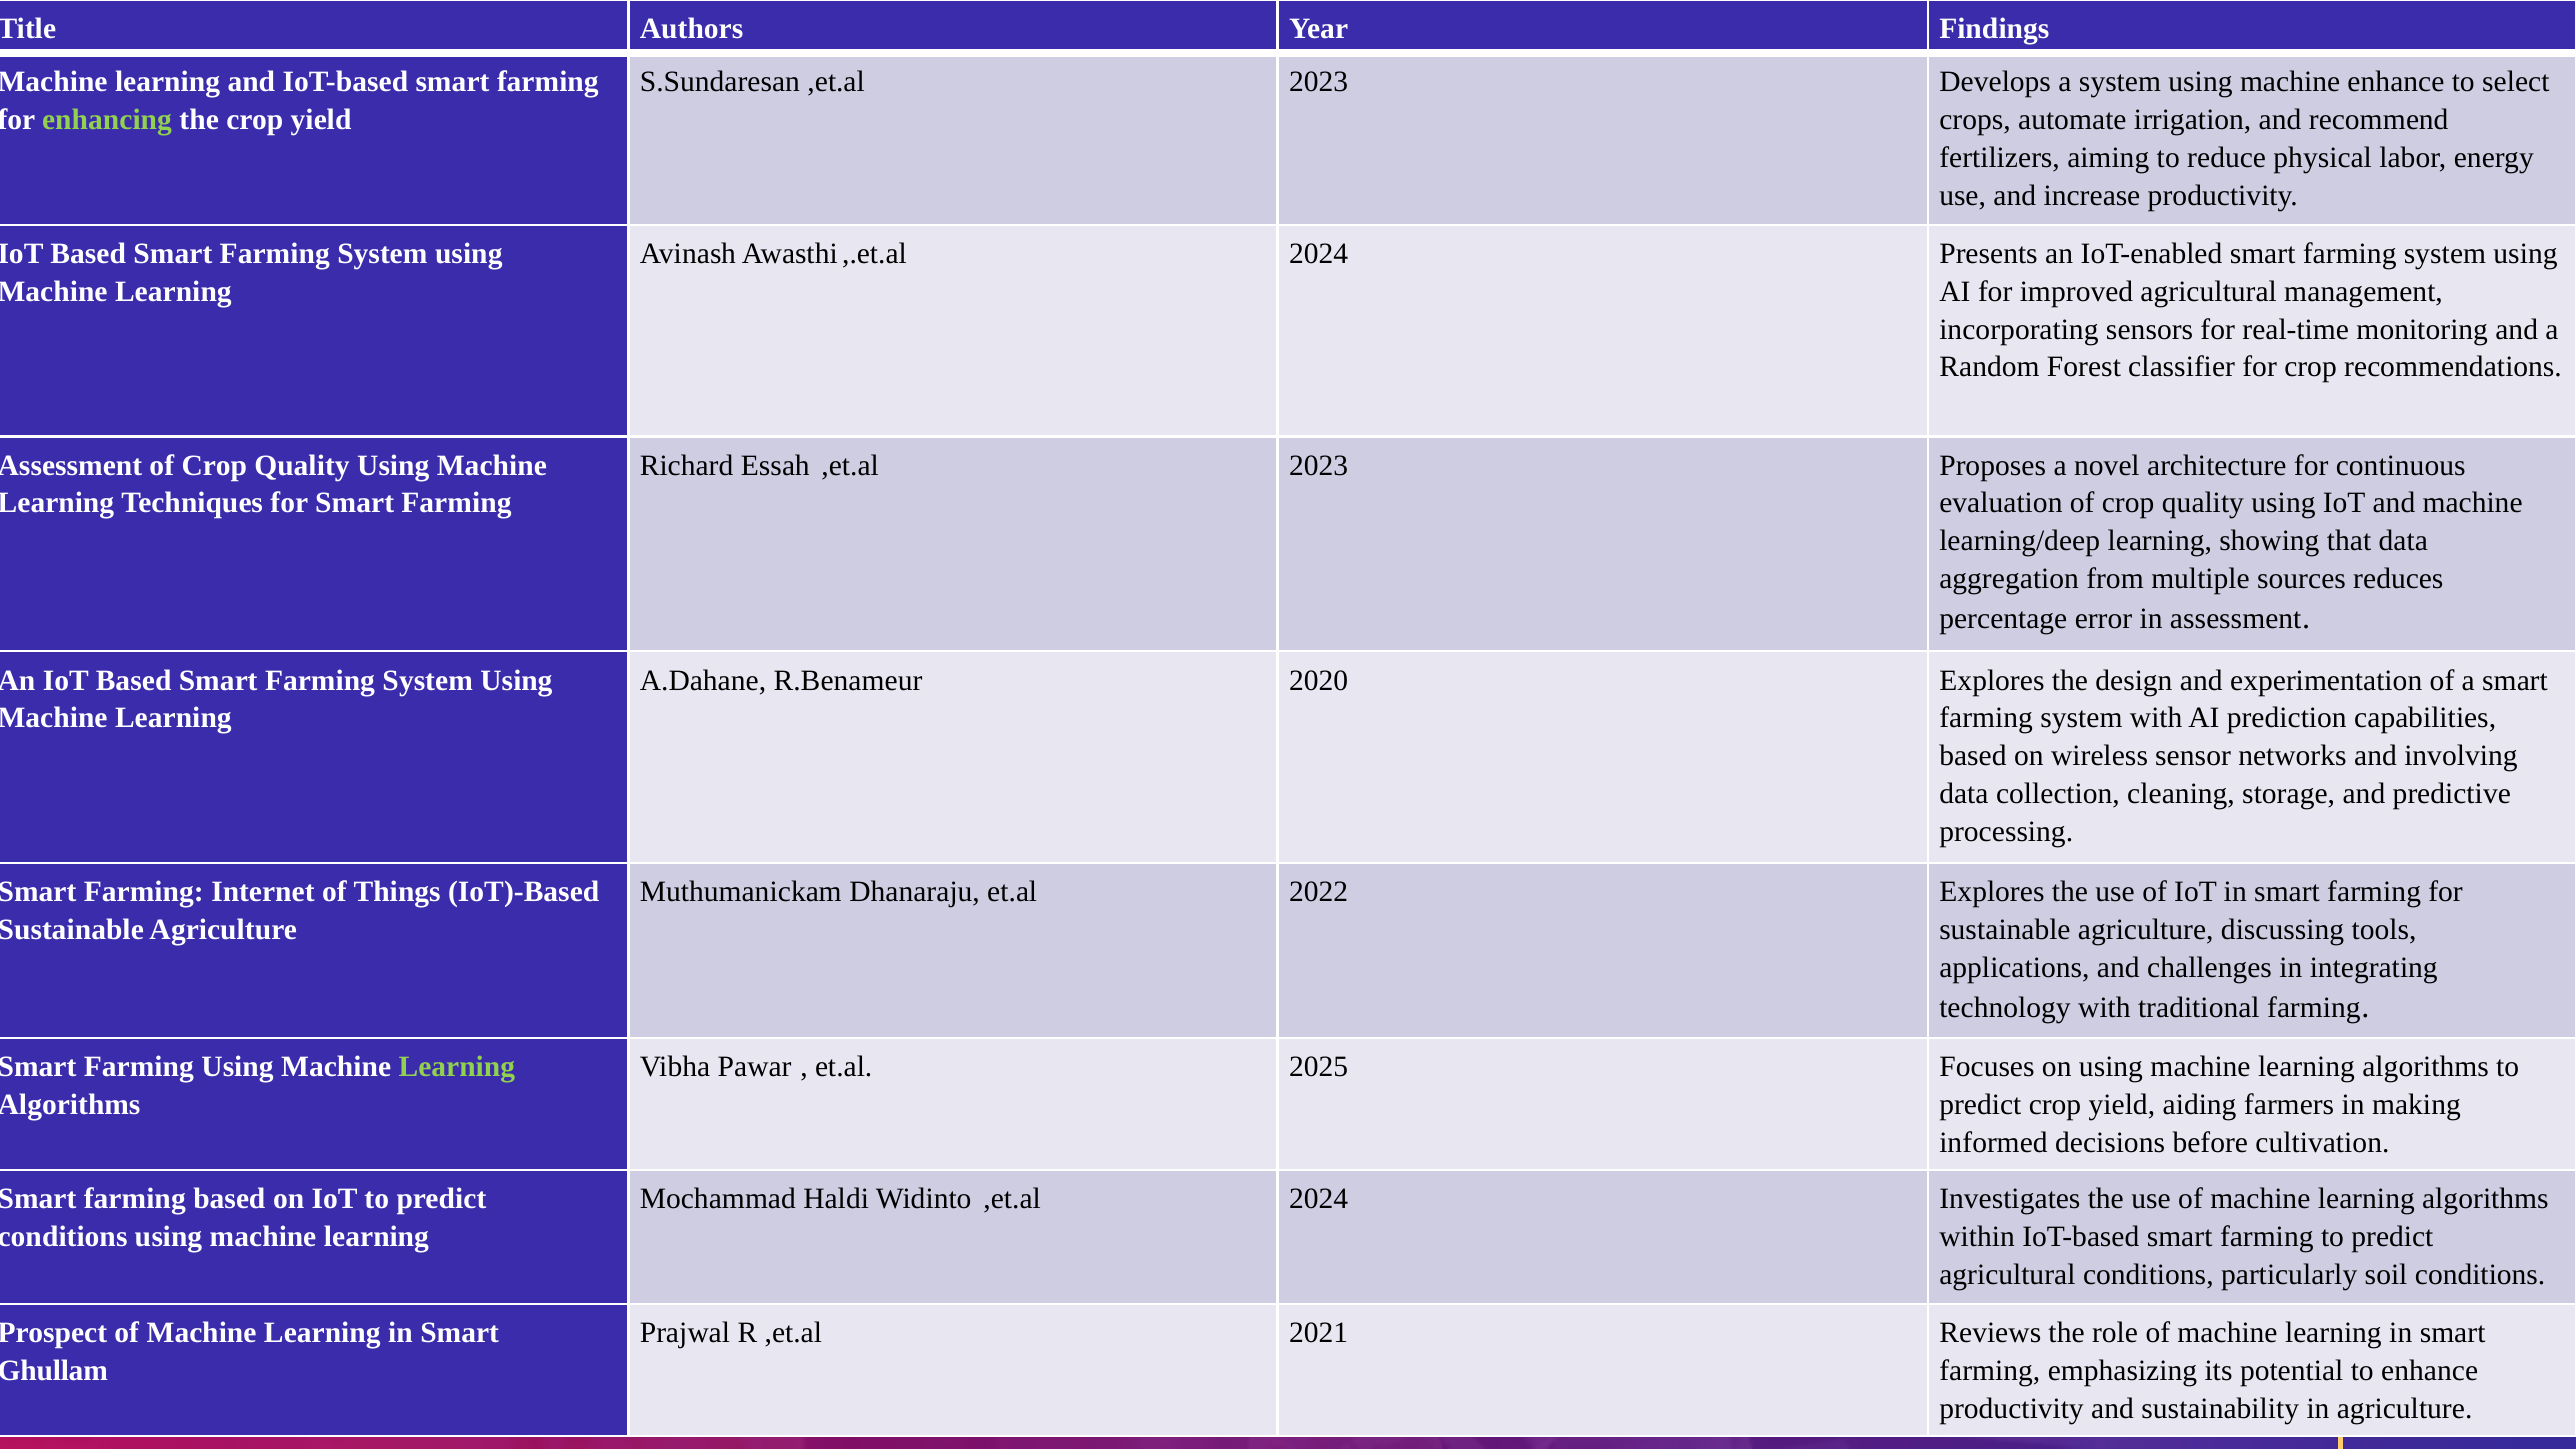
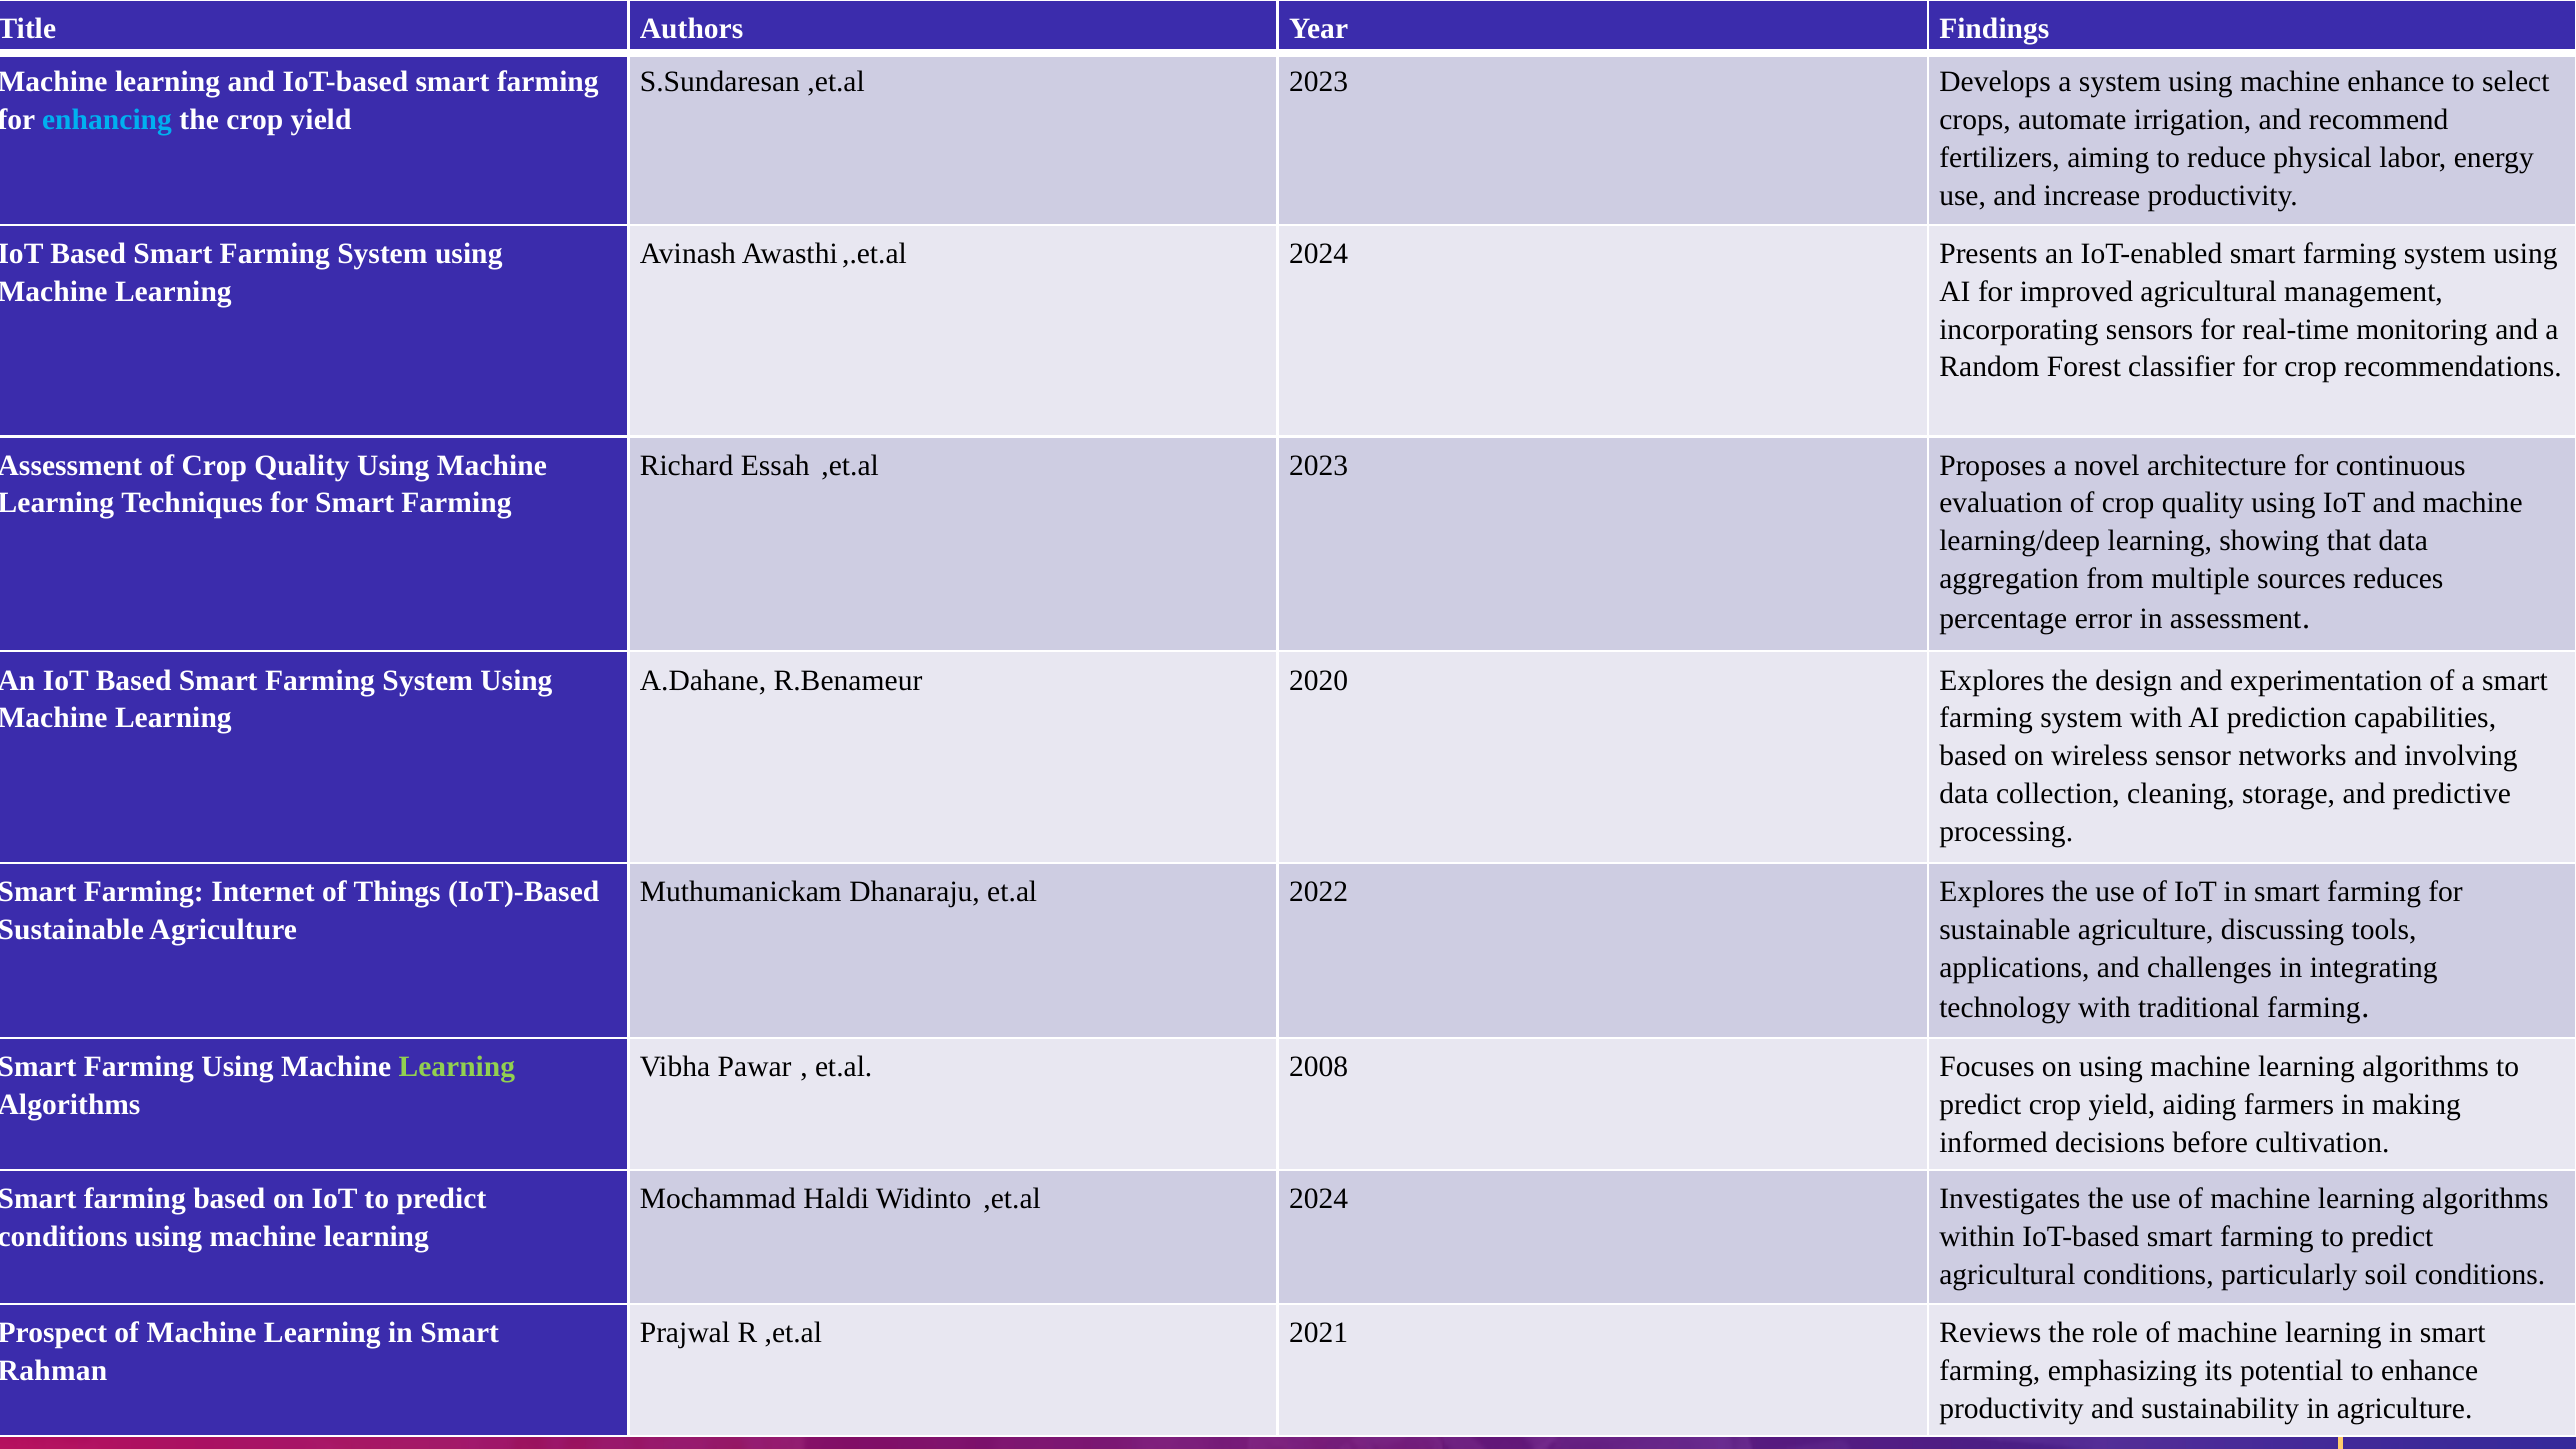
enhancing colour: light green -> light blue (107, 120)
2025: 2025 -> 2008 (1319, 1067)
Ghullam: Ghullam -> Rahman (53, 1371)
